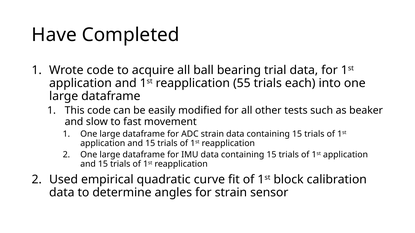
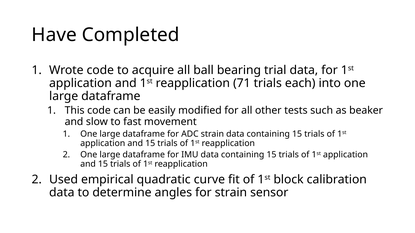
55: 55 -> 71 (242, 83)
